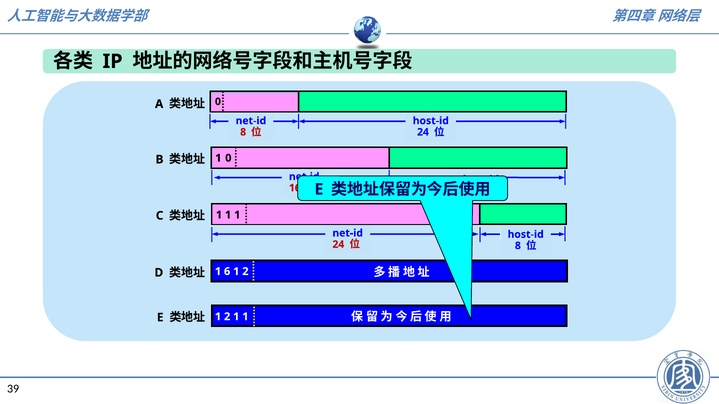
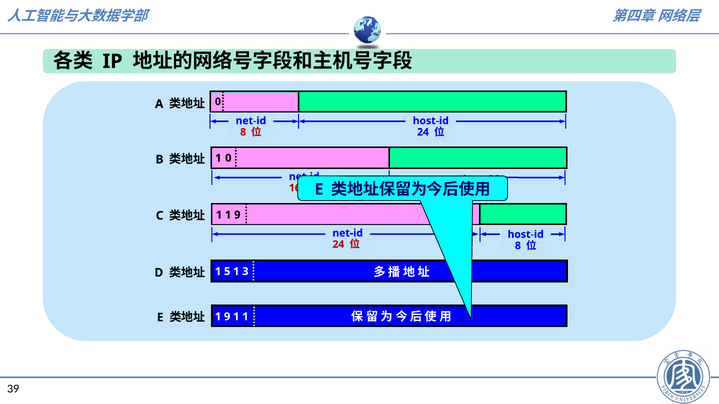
1 1 1: 1 -> 9 (237, 215)
6: 6 -> 5 (227, 272)
2: 2 -> 3 (245, 272)
2: 2 -> 9 (227, 317)
